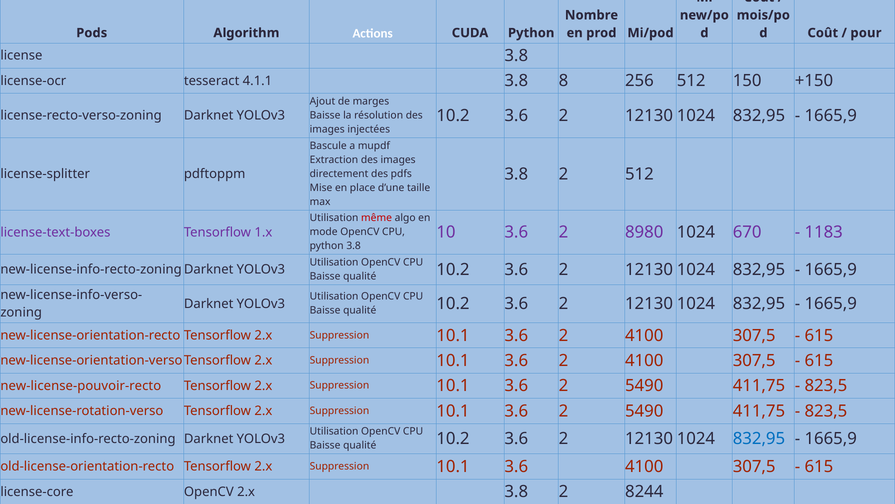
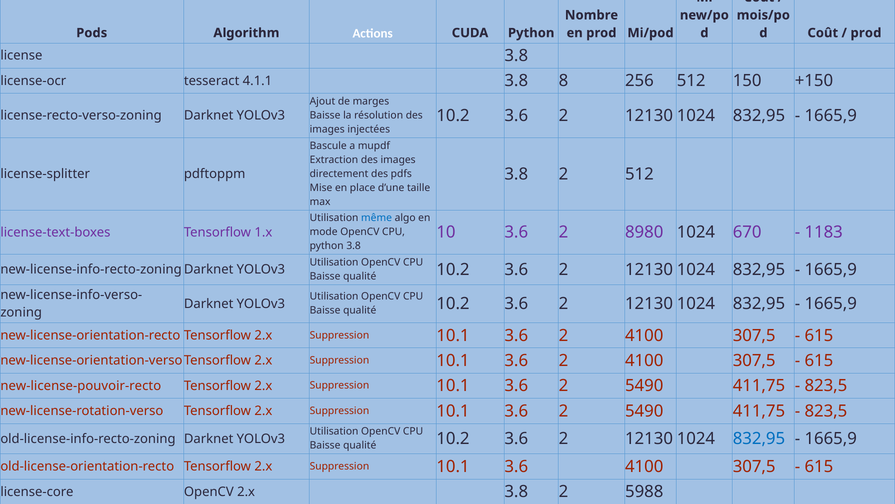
pour: pour -> prod (866, 33)
même colour: red -> blue (377, 218)
8244: 8244 -> 5988 (644, 491)
